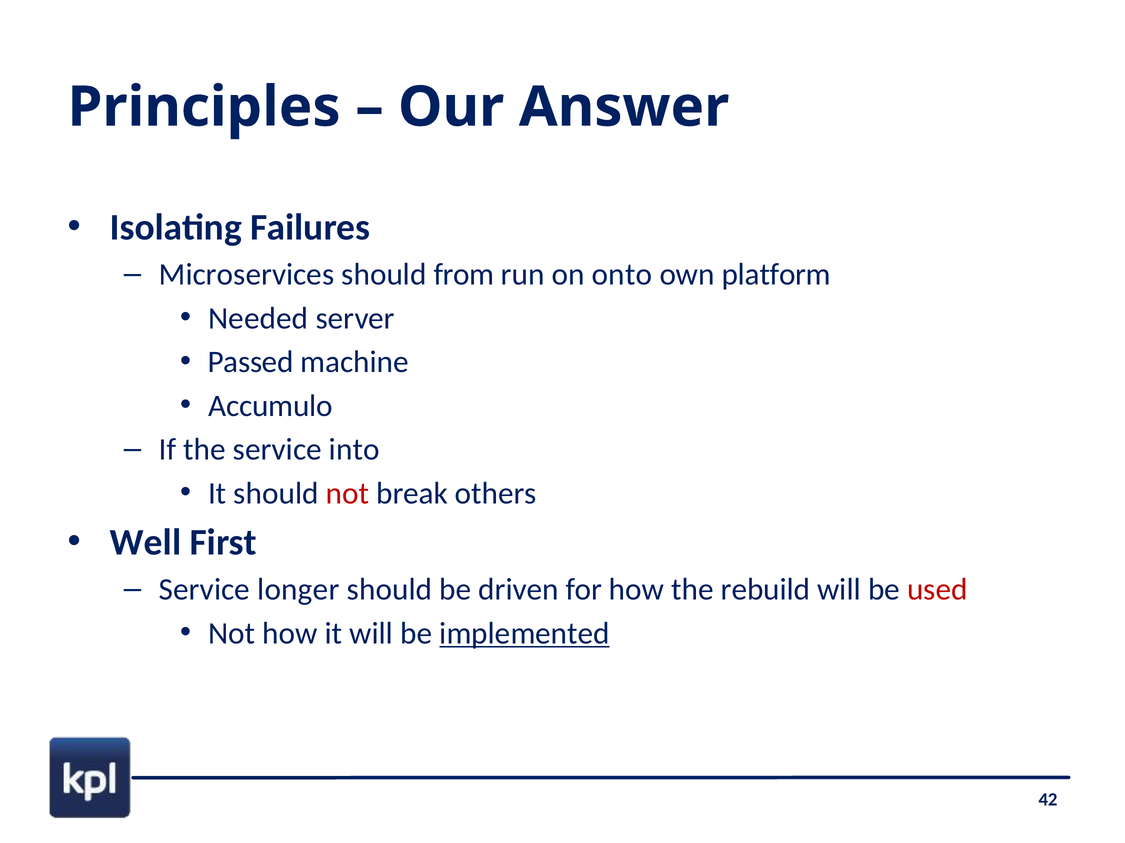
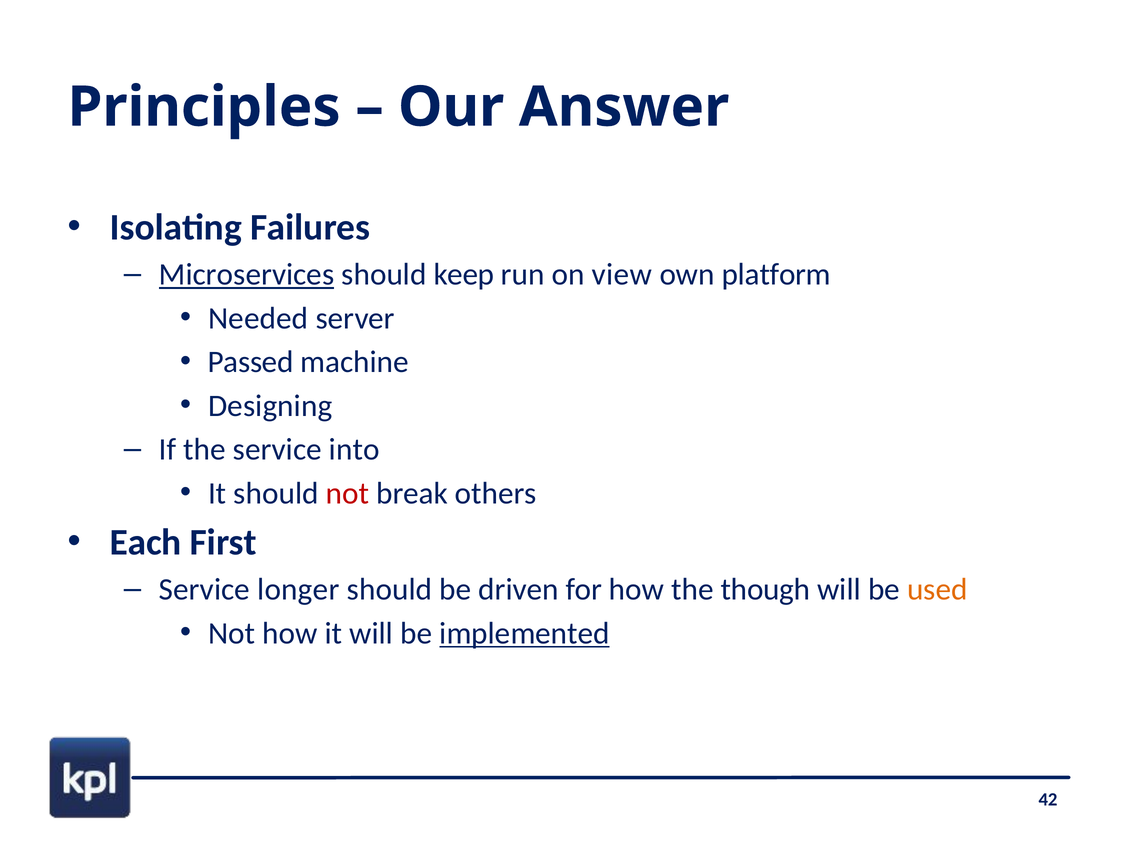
Microservices underline: none -> present (247, 275)
from: from -> keep (464, 275)
onto: onto -> view (622, 275)
Accumulo: Accumulo -> Designing (270, 406)
Well: Well -> Each (146, 543)
rebuild: rebuild -> though (766, 590)
used colour: red -> orange (937, 590)
